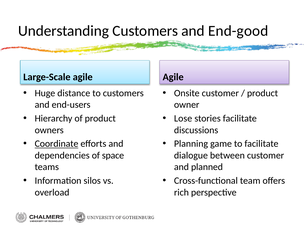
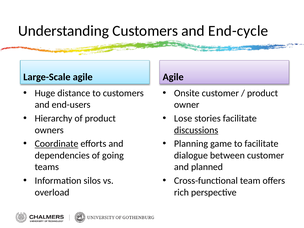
End-good: End-good -> End-cycle (238, 31)
discussions underline: none -> present (196, 130)
space: space -> going (113, 155)
